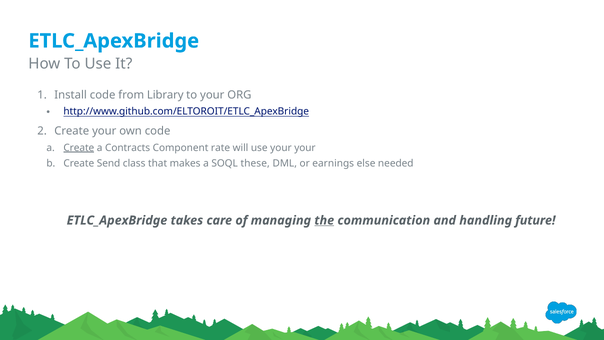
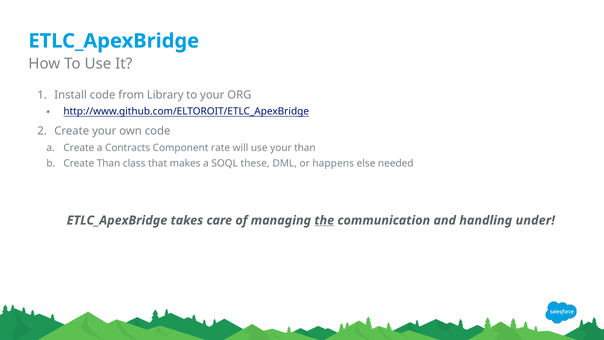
Create underline: present -> none (79, 148)
your your: your -> than (305, 148)
Create Send: Send -> Than (109, 163)
earnings: earnings -> happens (333, 163)
future: future -> under (535, 220)
